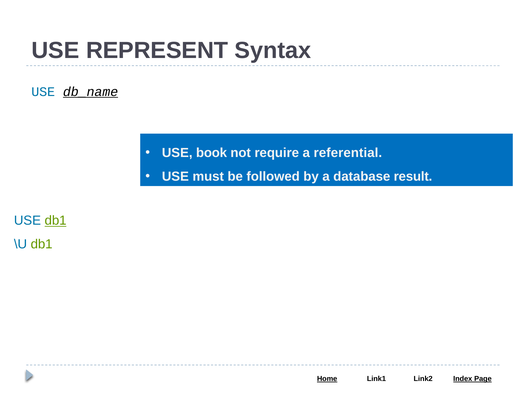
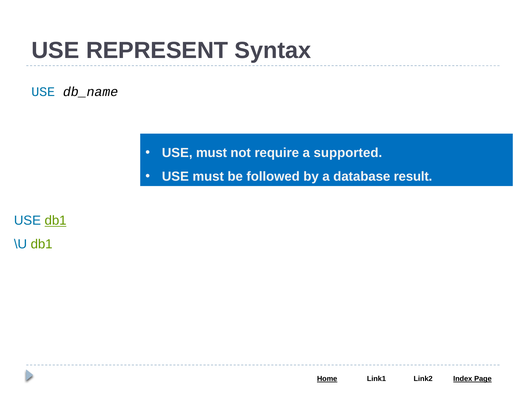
db_name underline: present -> none (91, 92)
book: book -> must (212, 153)
referential: referential -> supported (348, 153)
